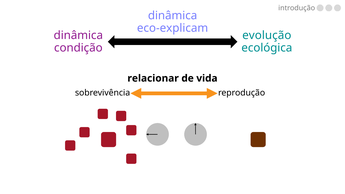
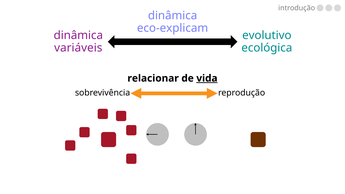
evolução: evolução -> evolutivo (267, 35)
condição: condição -> variáveis (78, 48)
vida underline: none -> present (207, 78)
